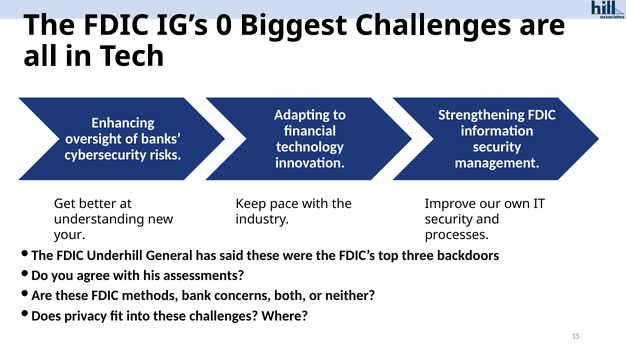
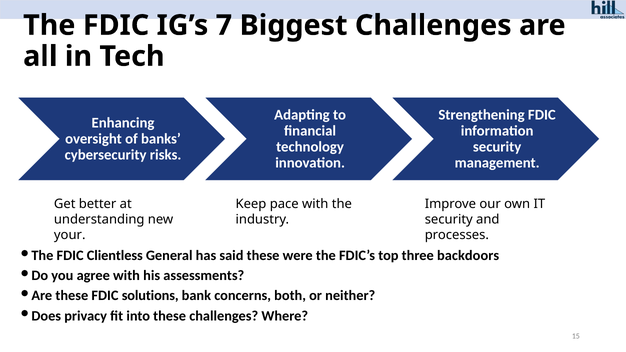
0: 0 -> 7 (224, 25)
Underhill: Underhill -> Clientless (115, 256)
methods: methods -> solutions (150, 296)
